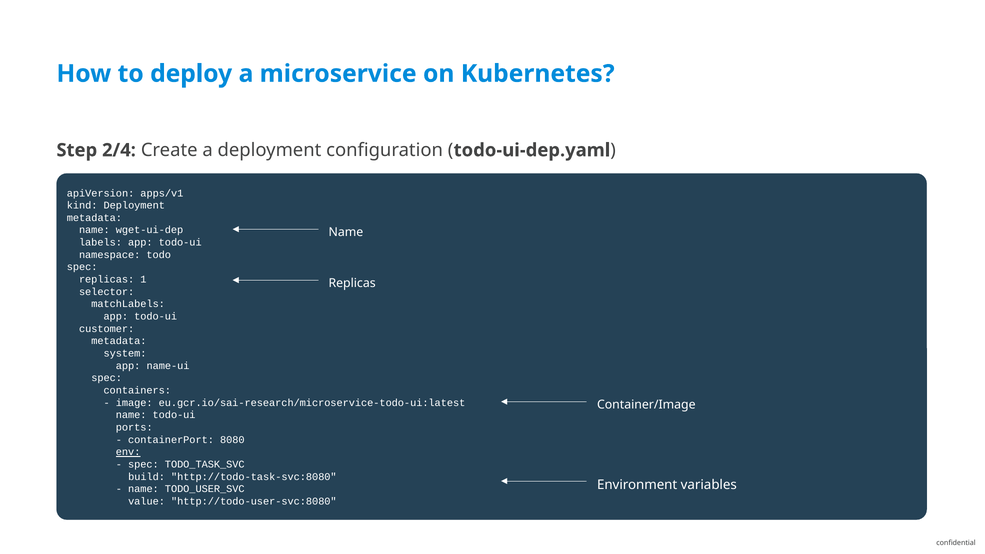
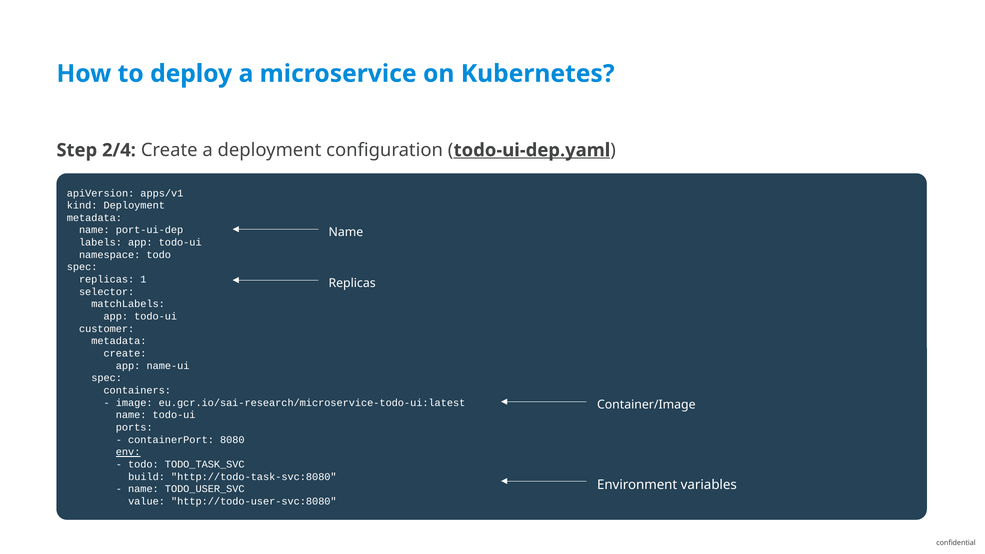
todo-ui-dep.yaml underline: none -> present (532, 150)
wget-ui-dep: wget-ui-dep -> port-ui-dep (150, 230)
system: system -> create (125, 353)
spec: spec -> todo (143, 464)
